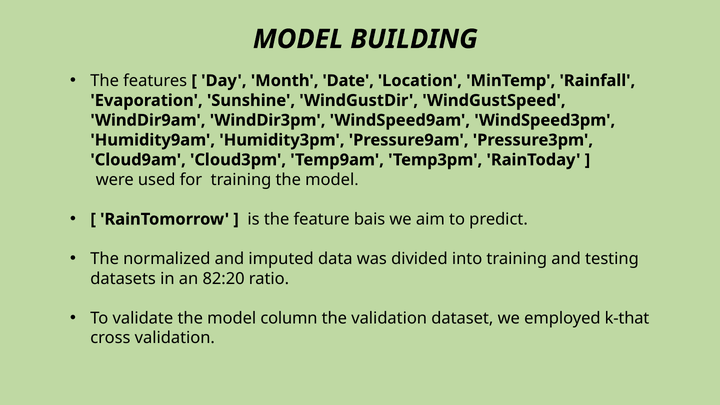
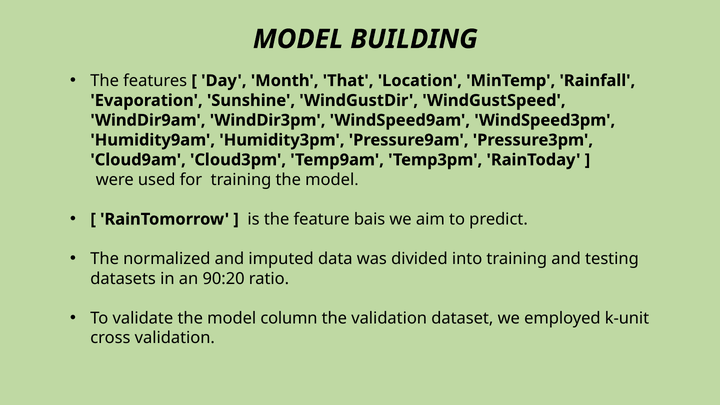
Date: Date -> That (348, 81)
82:20: 82:20 -> 90:20 (224, 279)
k-that: k-that -> k-unit (627, 318)
